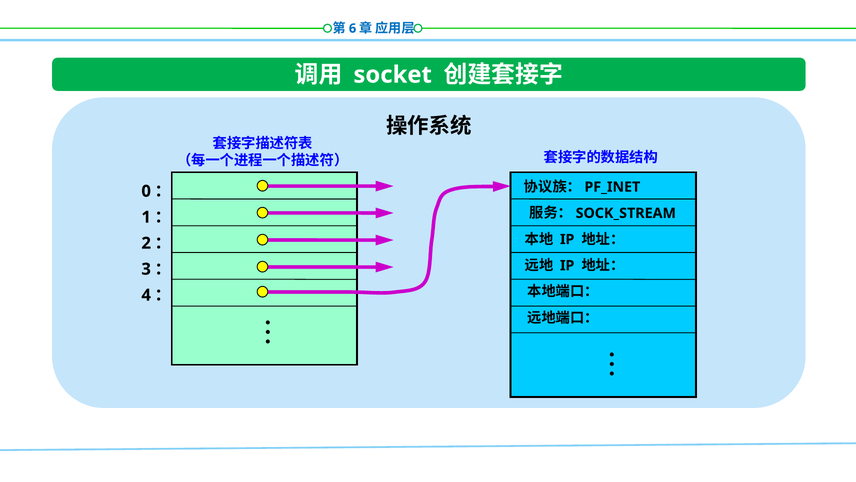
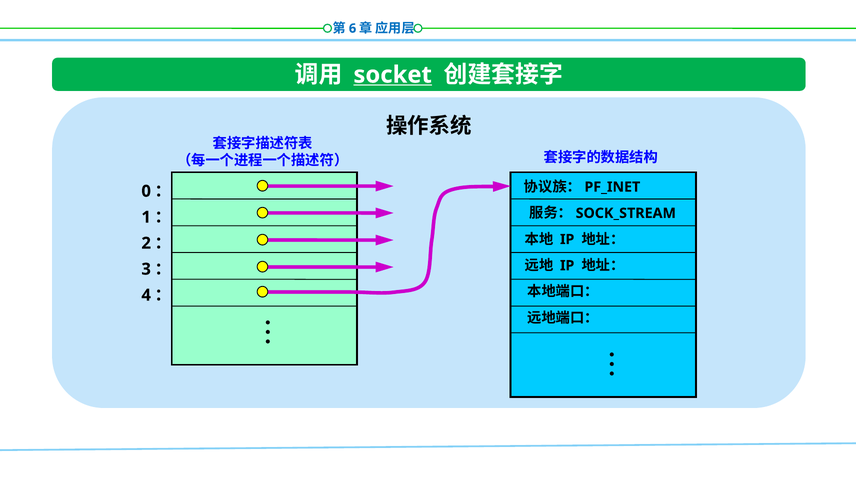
socket underline: none -> present (393, 75)
